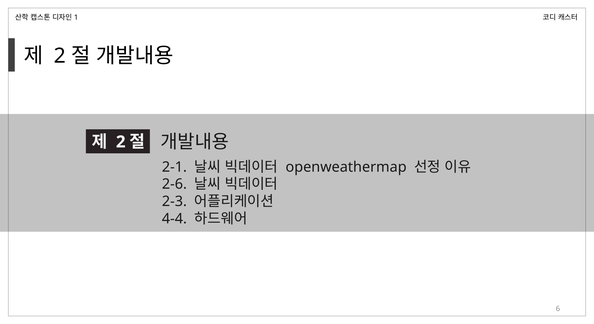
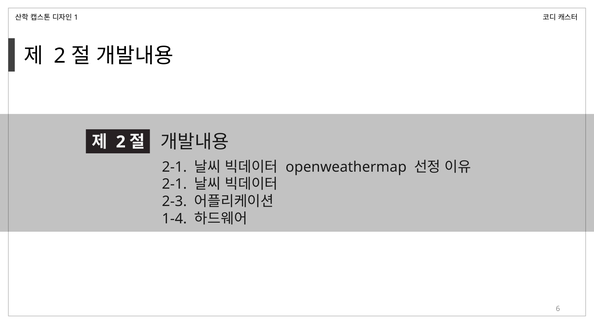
2-6: 2-6 -> 2-1 (174, 184)
4-4: 4-4 -> 1-4 (174, 219)
